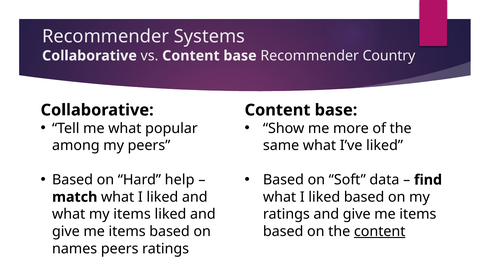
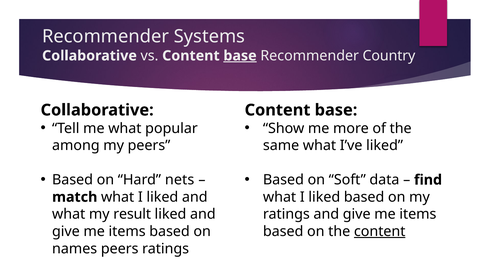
base underline: none -> present (240, 56)
help: help -> nets (180, 180)
my items: items -> result (132, 214)
